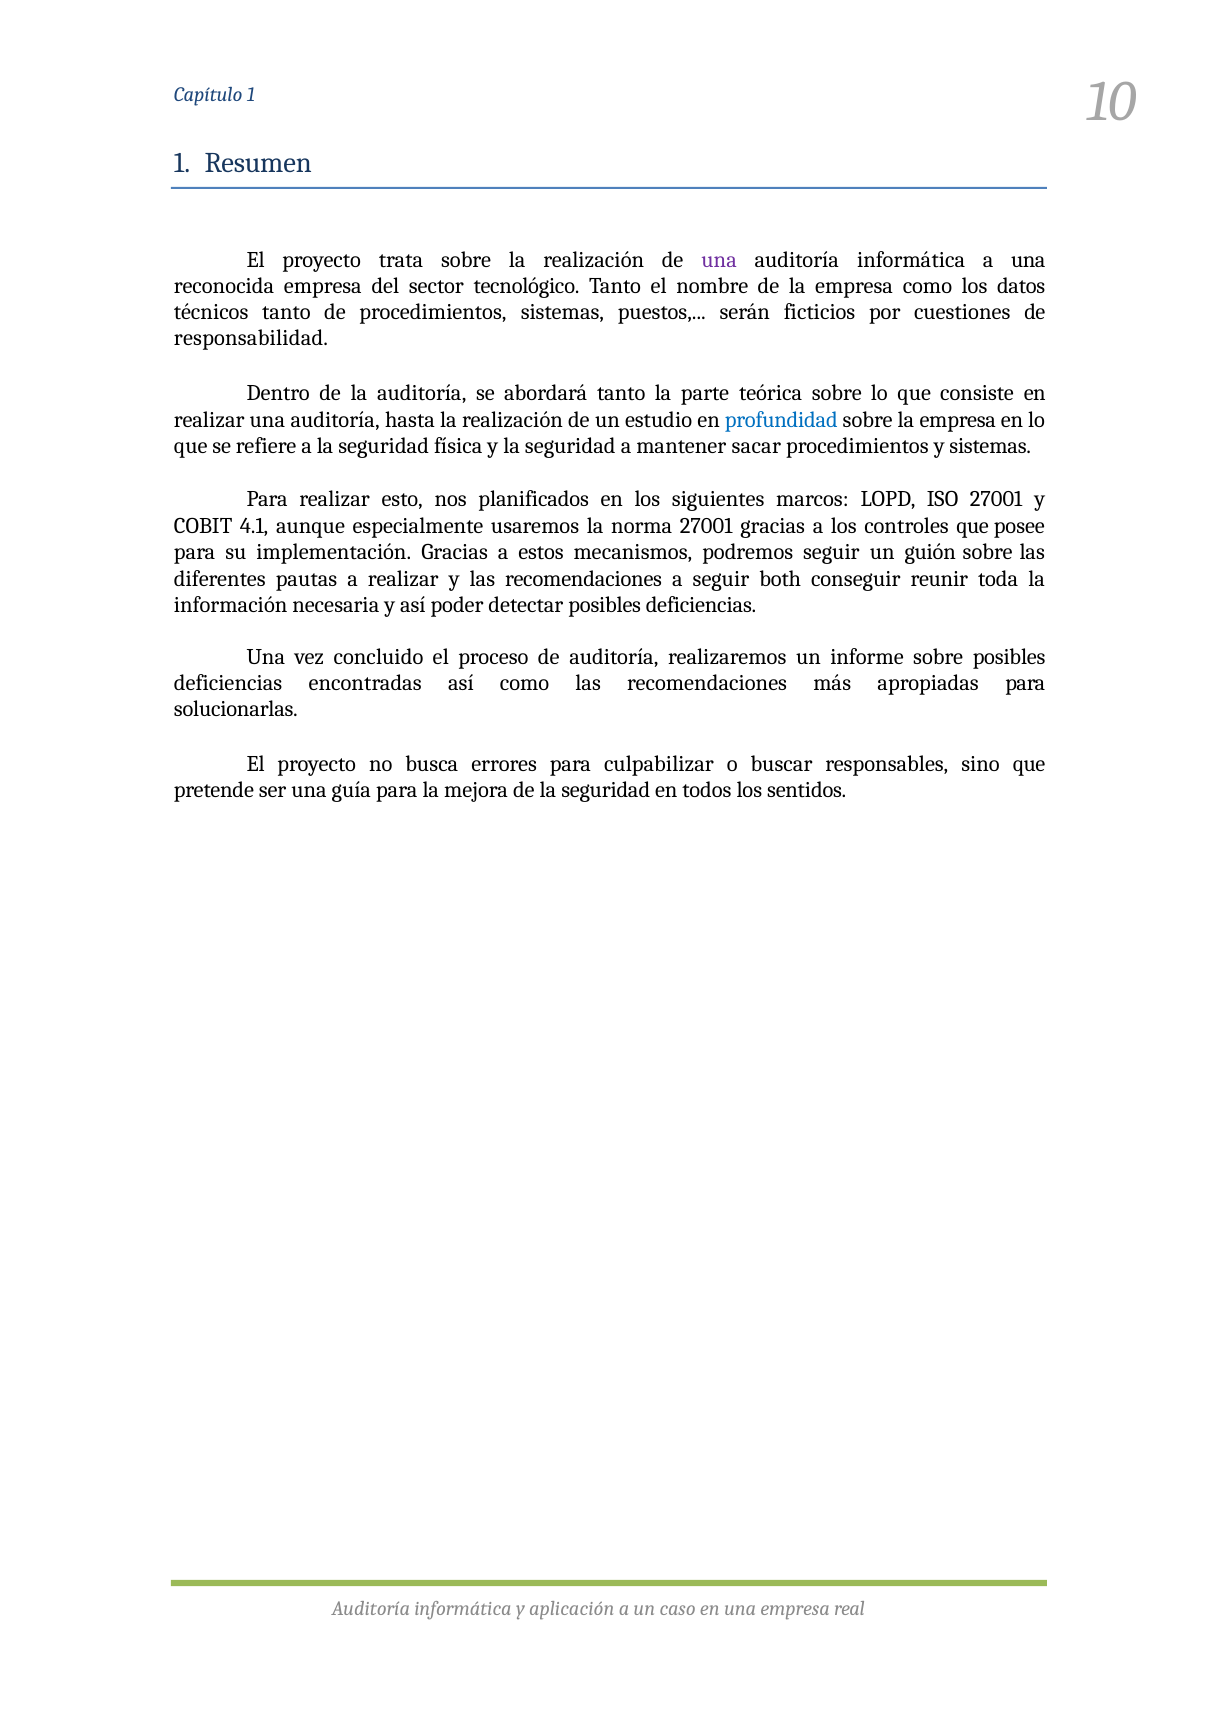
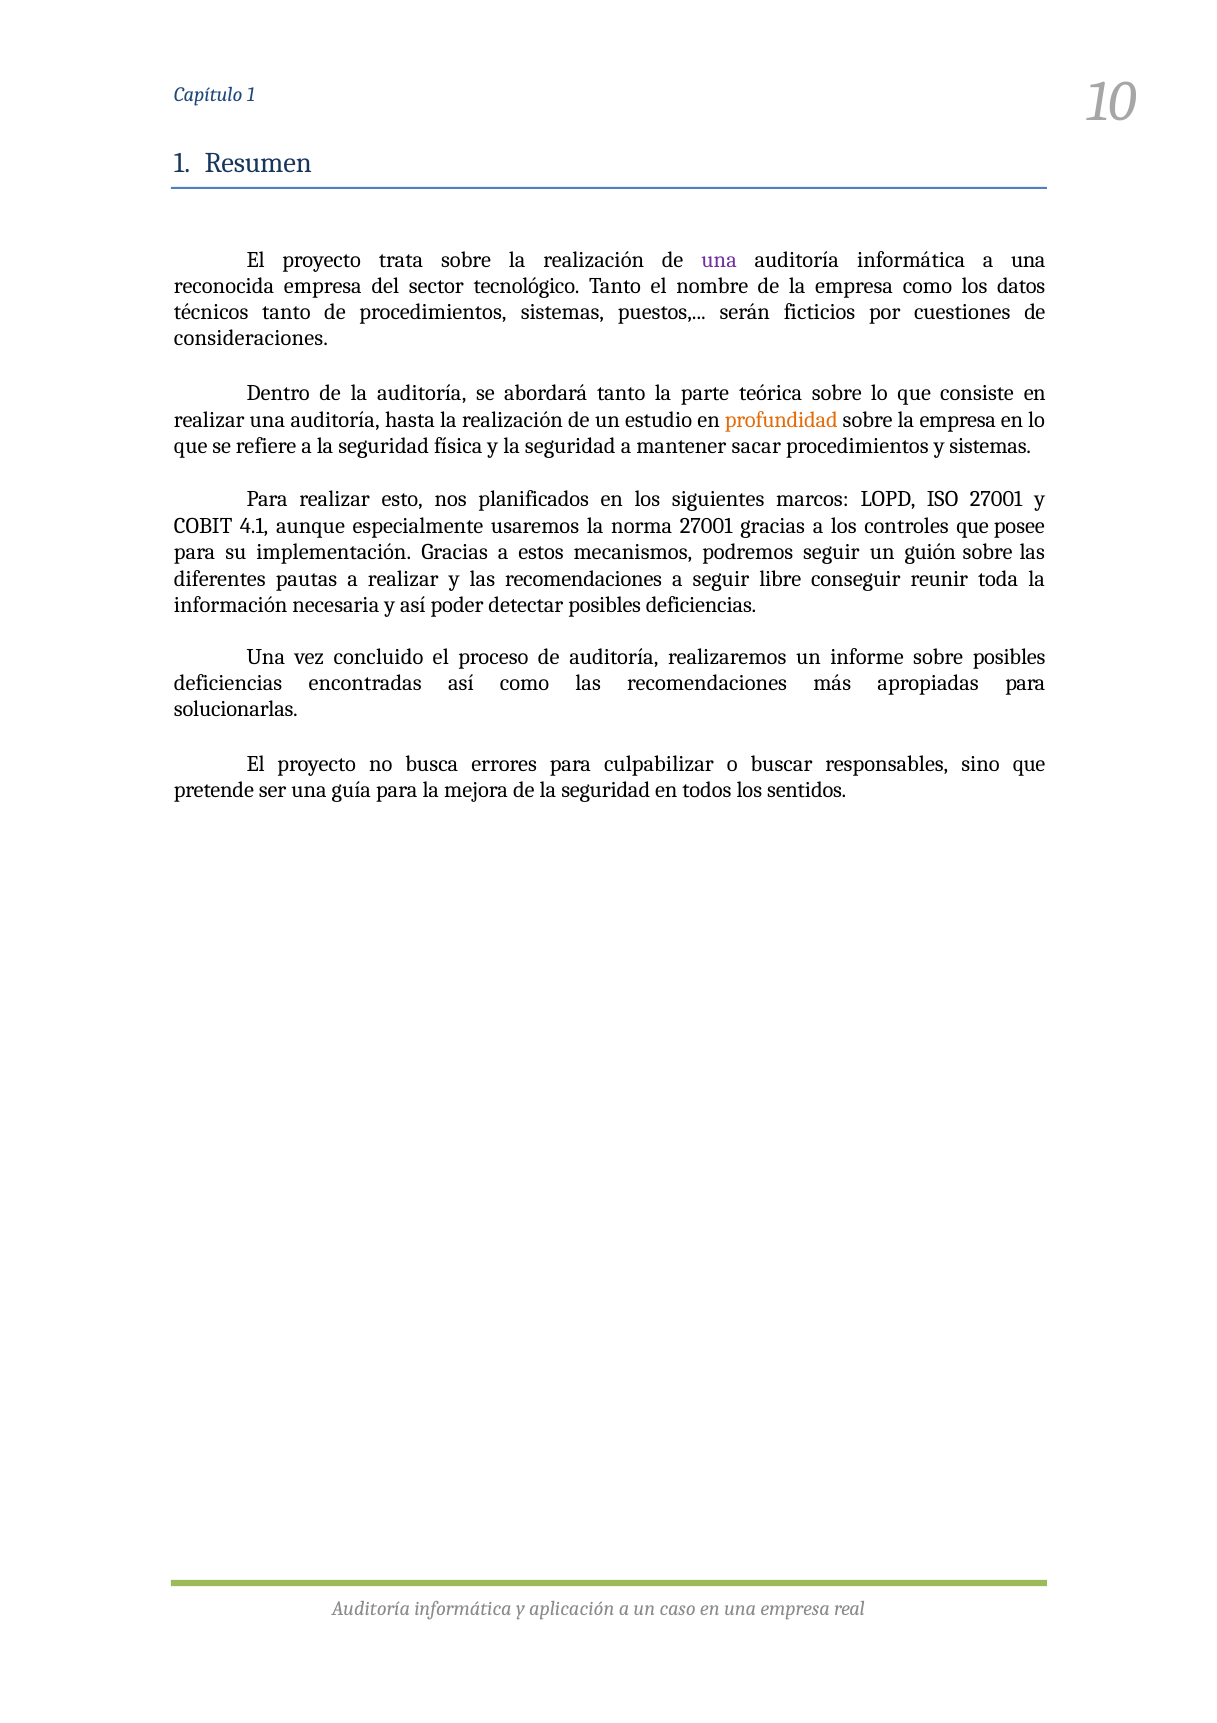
responsabilidad: responsabilidad -> consideraciones (251, 338)
profundidad colour: blue -> orange (781, 419)
both: both -> libre (780, 578)
